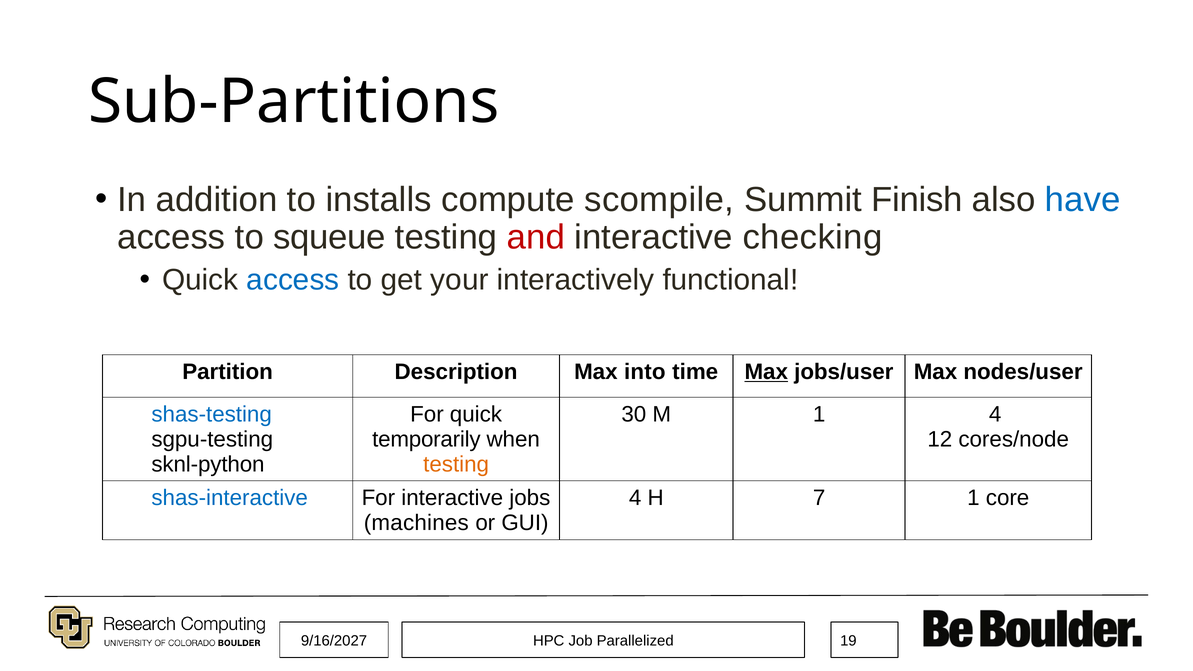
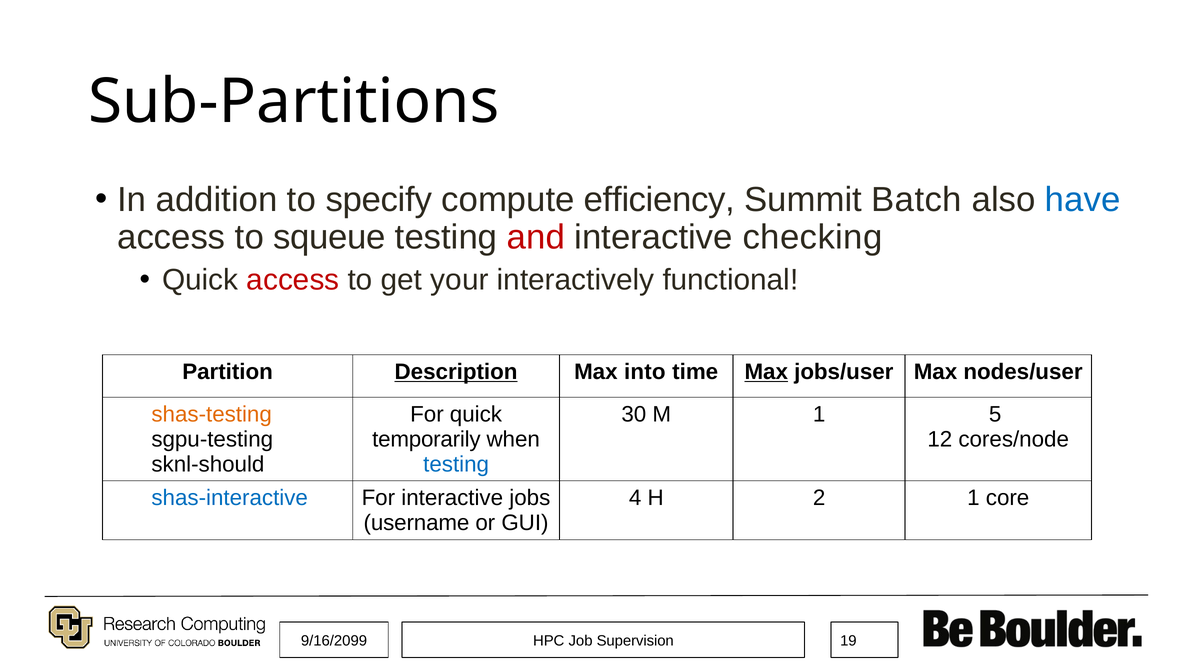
installs: installs -> specify (379, 200)
scompile: scompile -> efficiency (659, 200)
Finish: Finish -> Batch (917, 200)
access colour: blue -> red (293, 280)
Description underline: none -> present (456, 372)
shas-testing colour: blue -> orange (212, 414)
1 4: 4 -> 5 (995, 414)
sknl-python: sknl-python -> sknl-should (208, 465)
testing colour: orange -> blue (456, 465)
7: 7 -> 2 (819, 498)
machines: machines -> username (416, 523)
9/16/2027: 9/16/2027 -> 9/16/2099 (334, 641)
Parallelized: Parallelized -> Supervision (635, 641)
